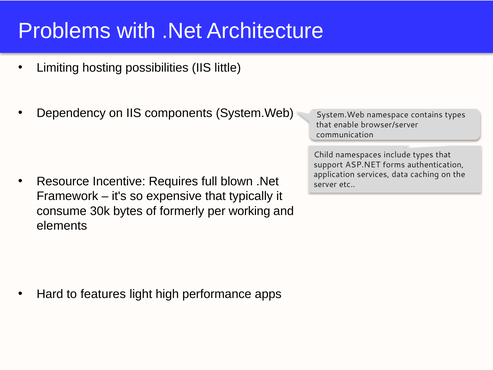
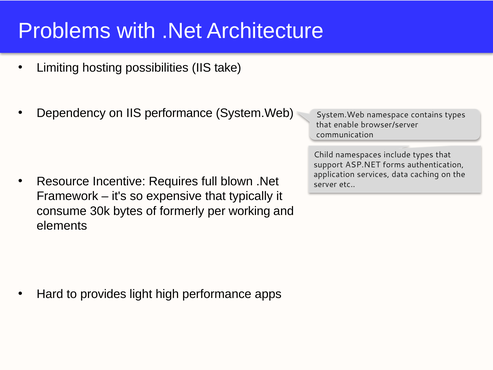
little: little -> take (228, 68)
IIS components: components -> performance (179, 113)
features: features -> provides (103, 294)
